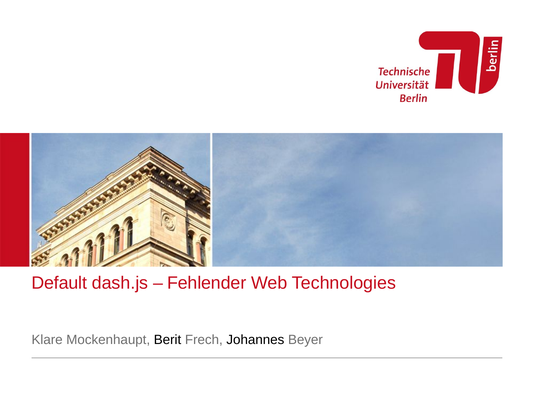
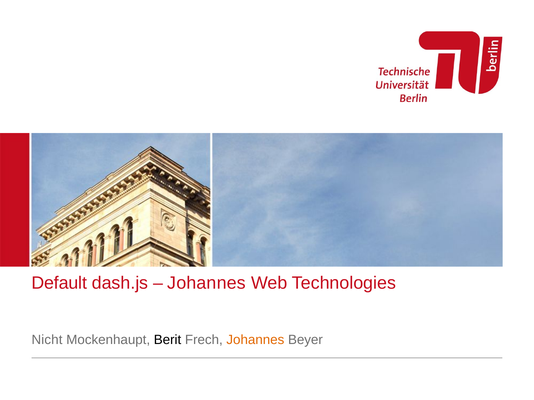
Fehlender: Fehlender -> Johannes (207, 283)
Klare: Klare -> Nicht (47, 340)
Johannes colour: black -> orange (255, 340)
